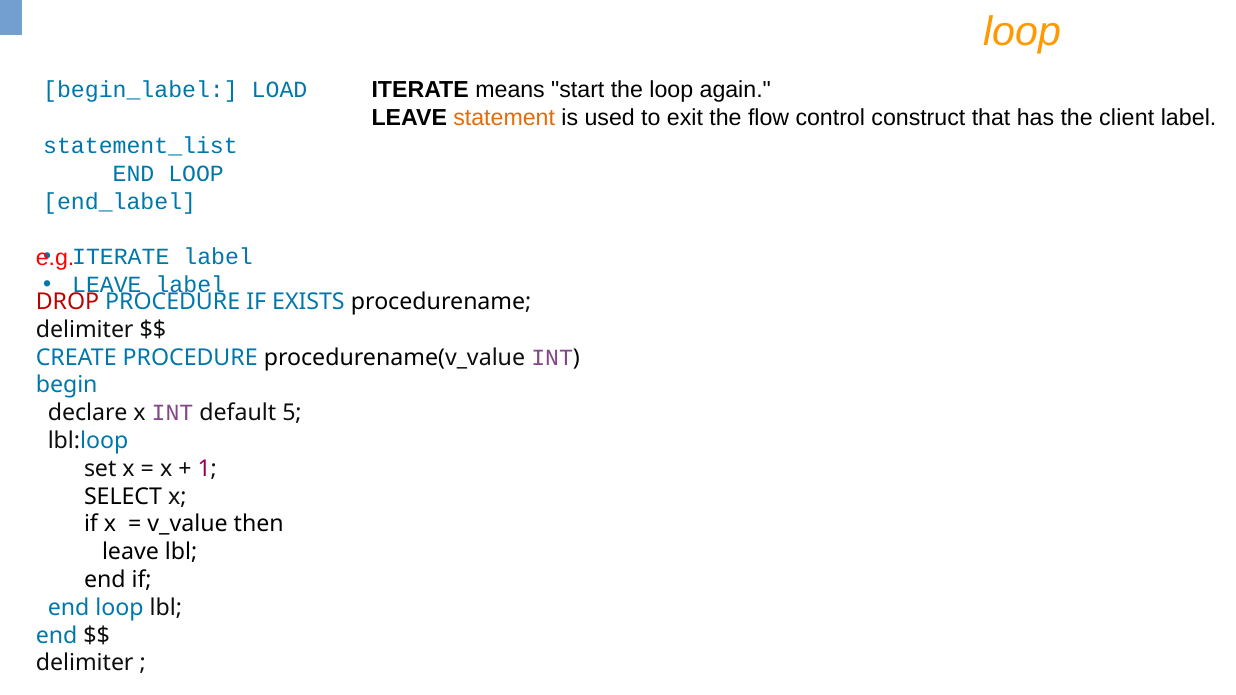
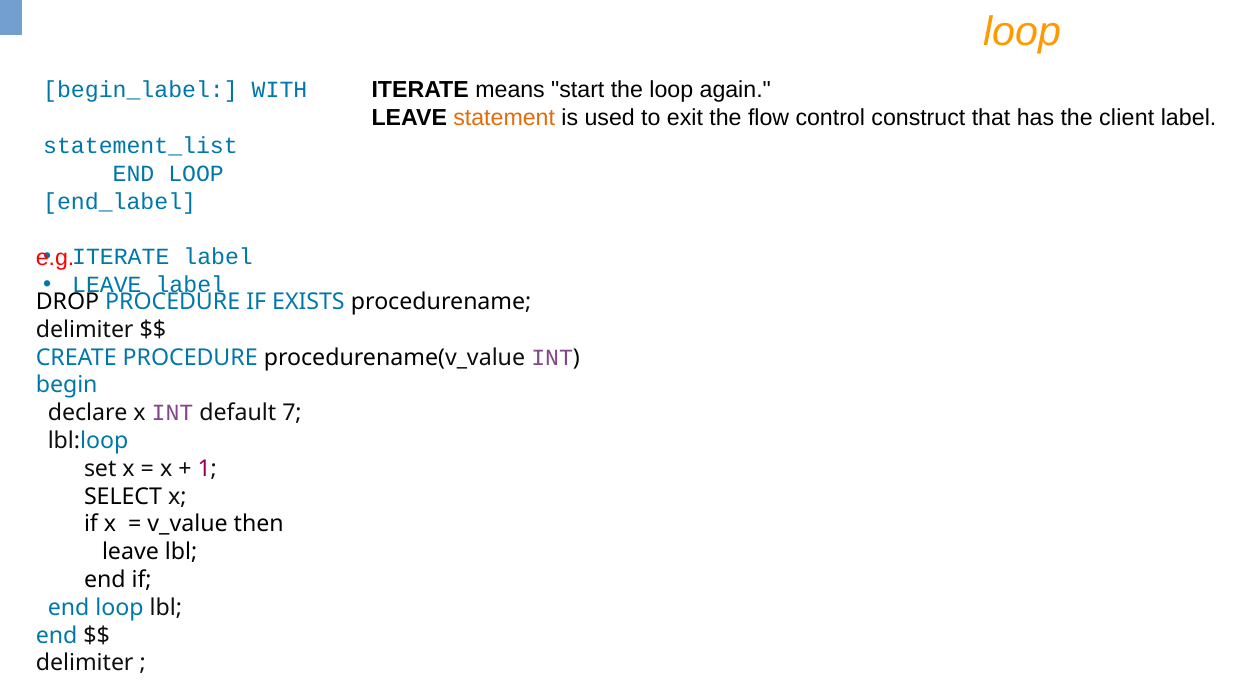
LOAD: LOAD -> WITH (280, 90)
DROP colour: red -> black (67, 302)
5: 5 -> 7 (292, 413)
